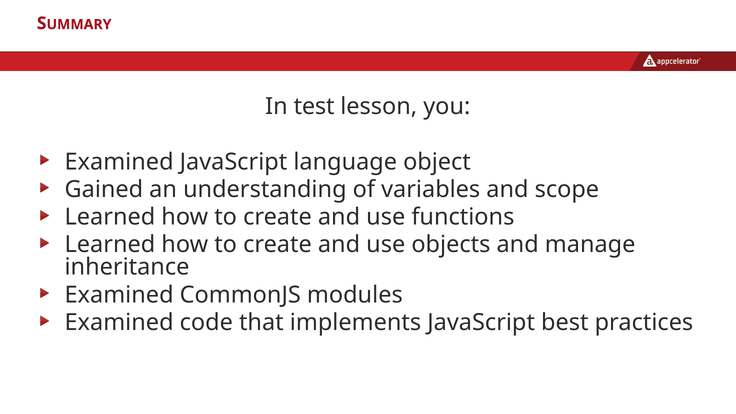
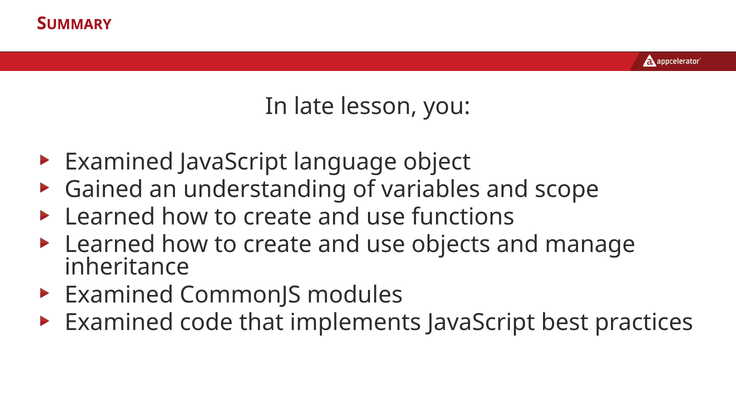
test: test -> late (314, 106)
